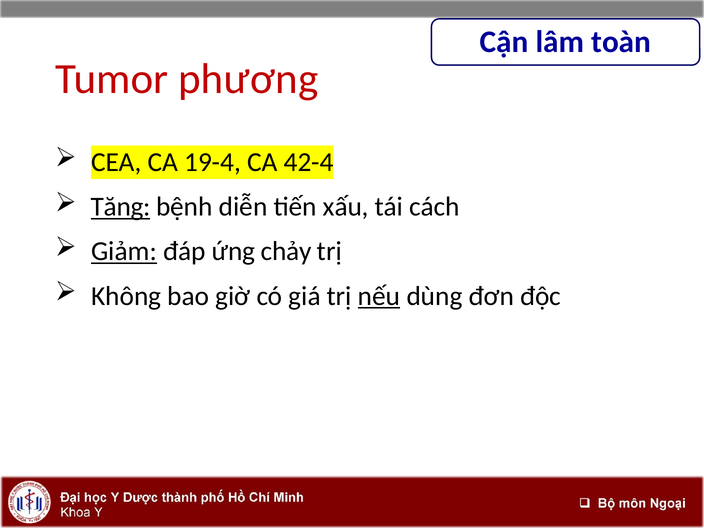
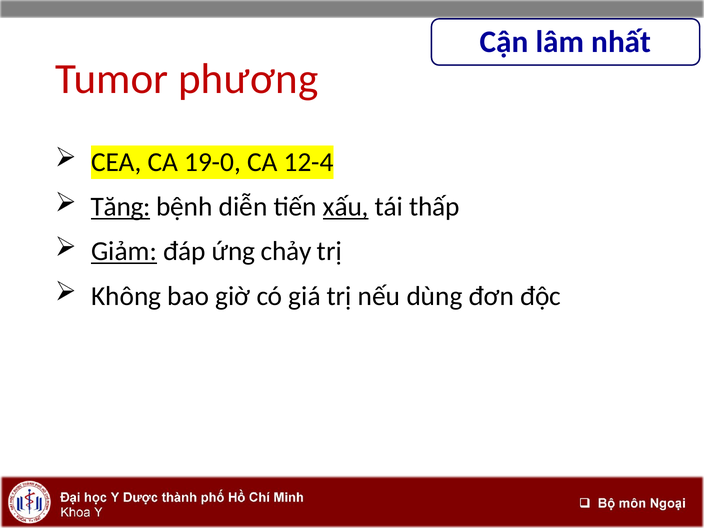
toàn: toàn -> nhất (621, 42)
19-4: 19-4 -> 19-0 (213, 162)
42-4: 42-4 -> 12-4 (309, 162)
xấu underline: none -> present (346, 207)
cách: cách -> thấp (434, 207)
nếu underline: present -> none (379, 296)
